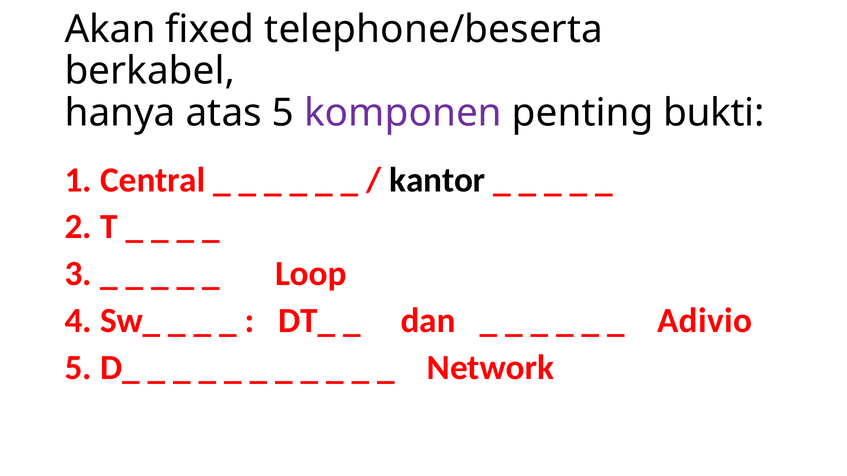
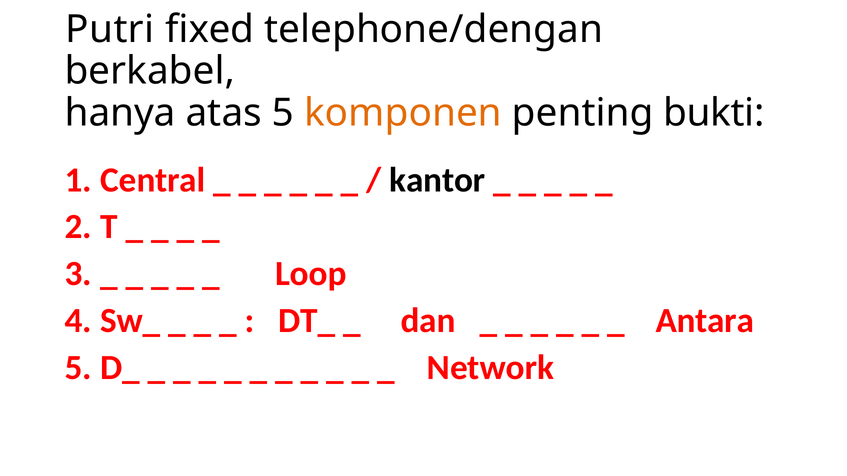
Akan: Akan -> Putri (110, 29)
telephone/beserta: telephone/beserta -> telephone/dengan (434, 29)
komponen colour: purple -> orange (403, 113)
Adivio: Adivio -> Antara (705, 321)
